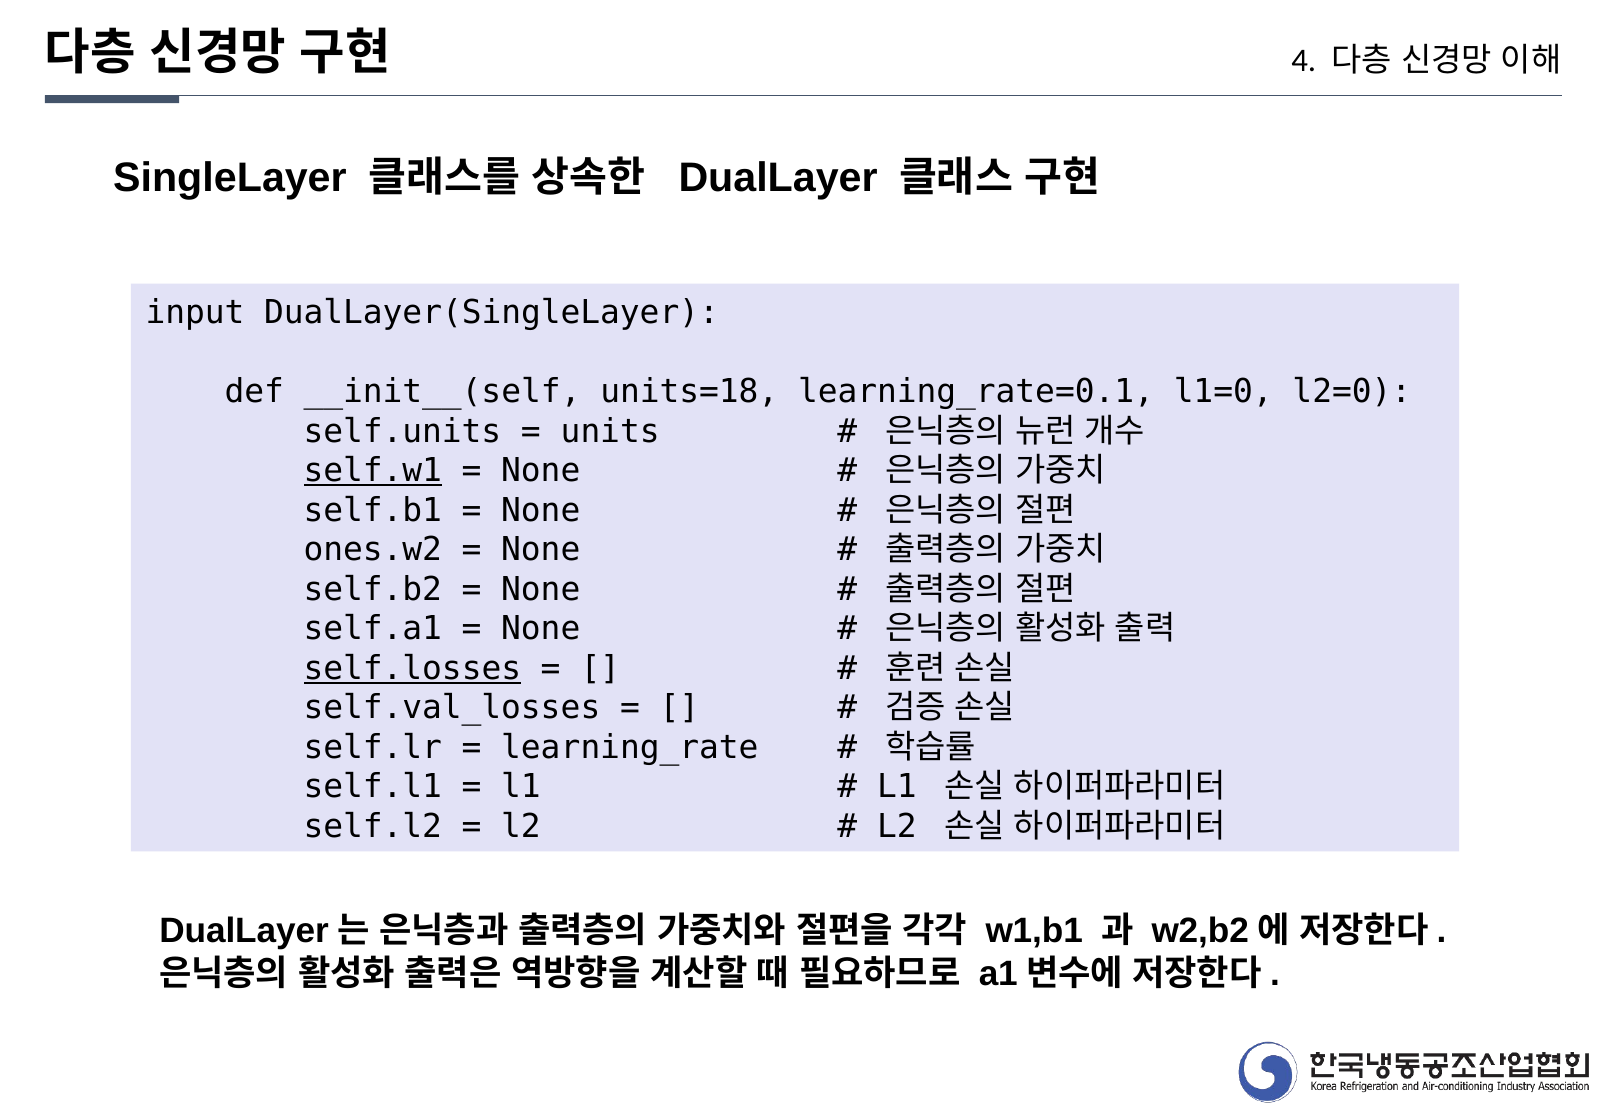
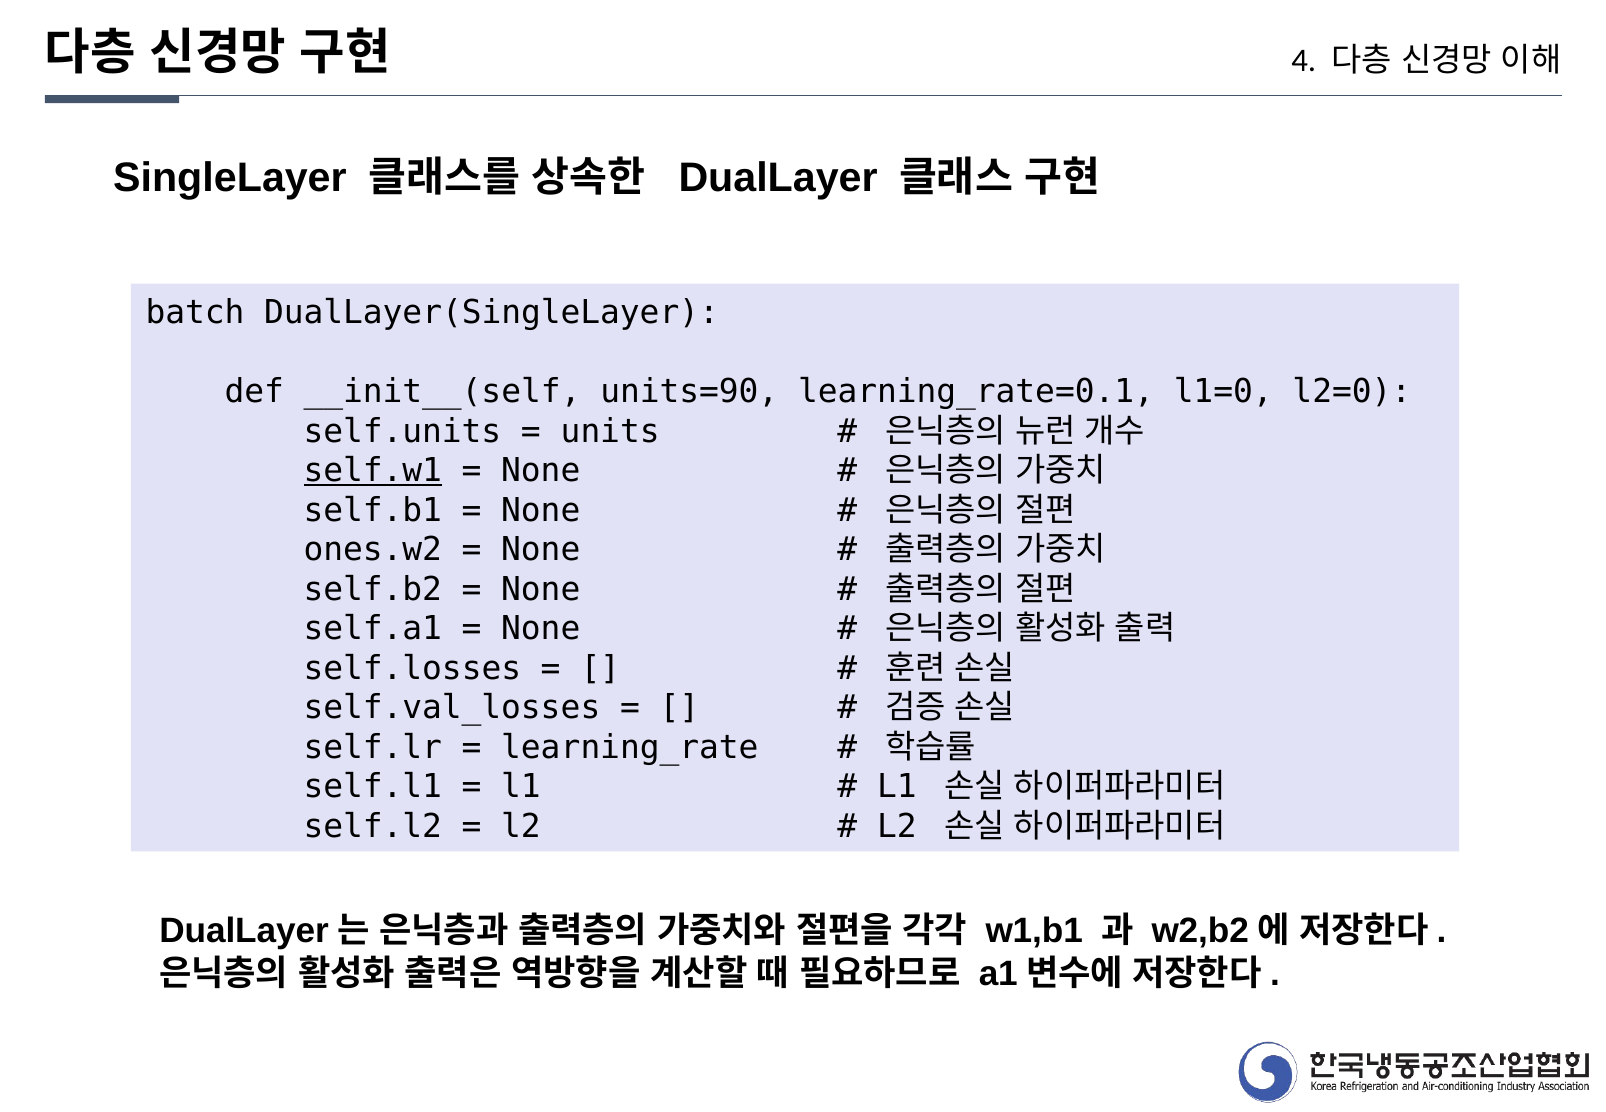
input: input -> batch (195, 313)
units=18: units=18 -> units=90 (689, 392)
self.losses underline: present -> none (412, 668)
